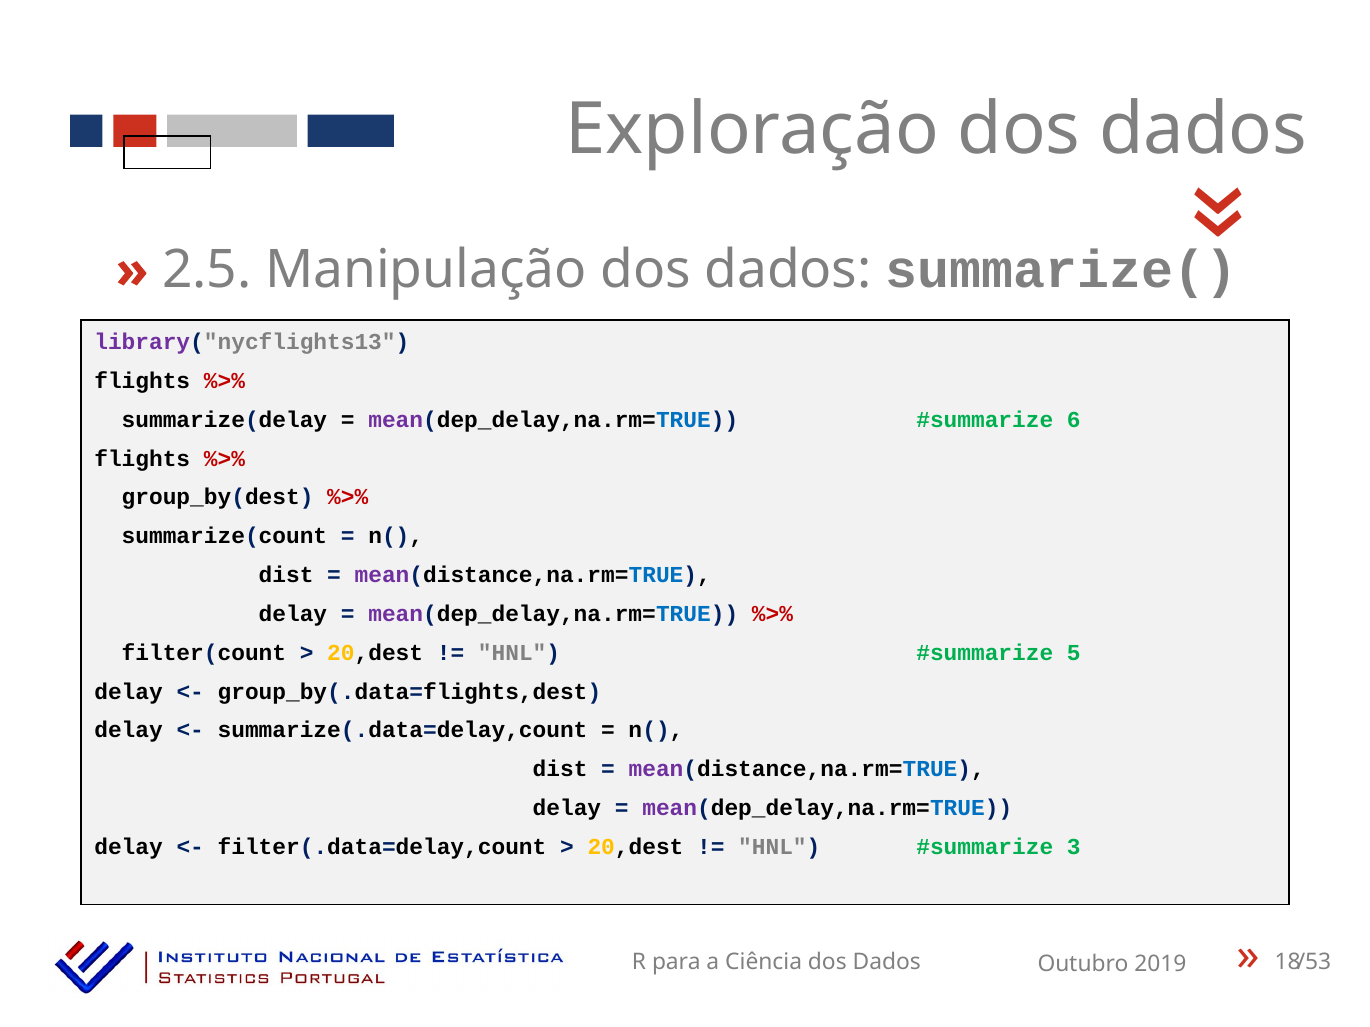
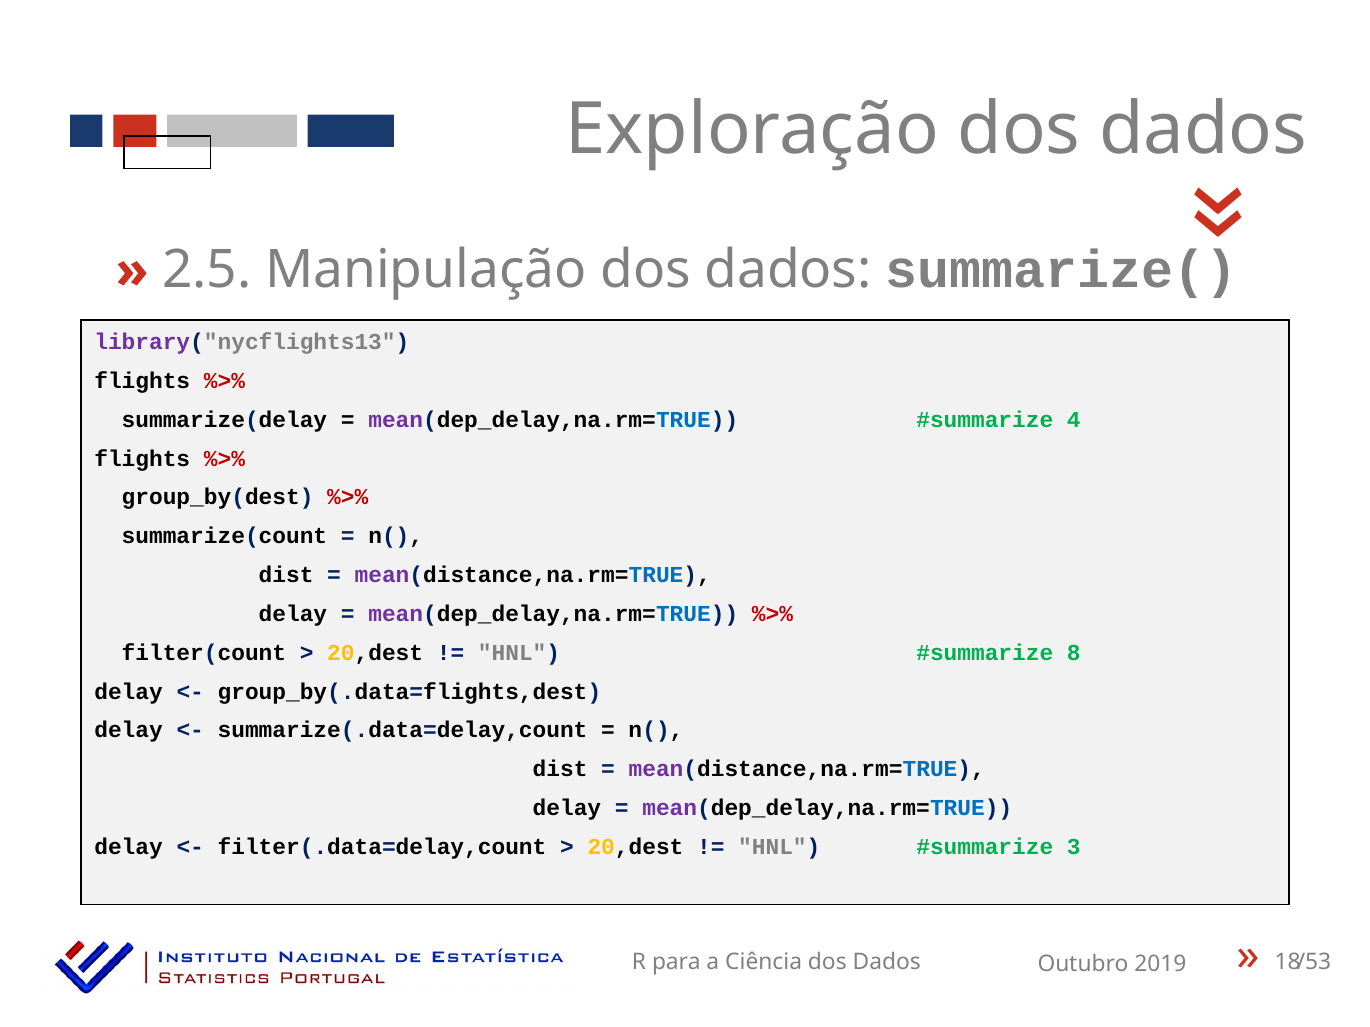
6: 6 -> 4 (1074, 420)
5: 5 -> 8 (1074, 653)
